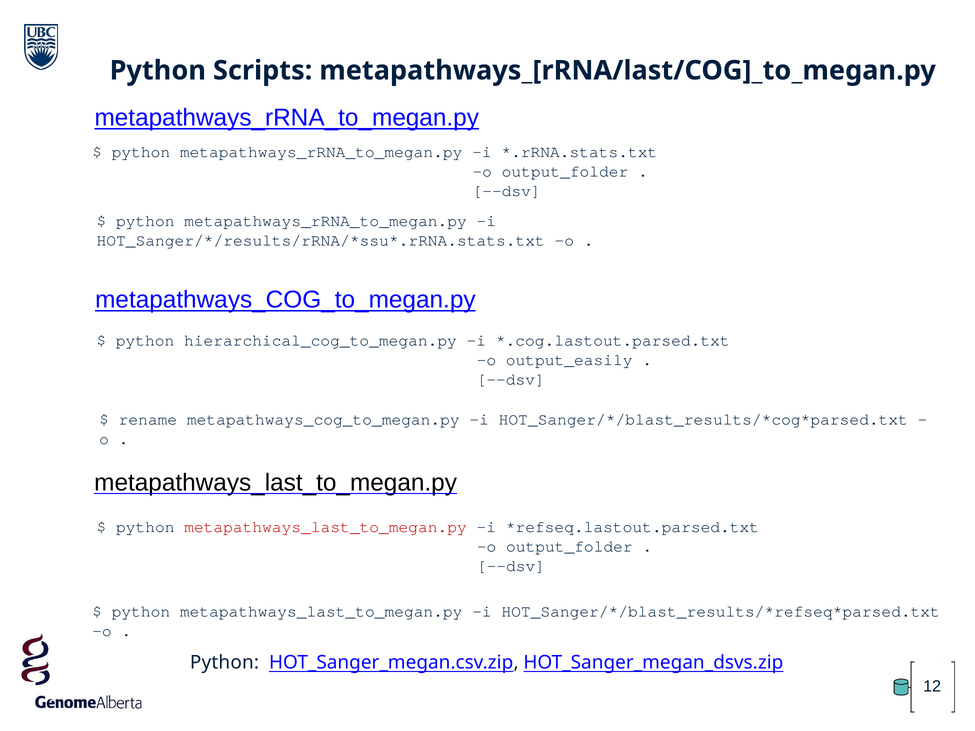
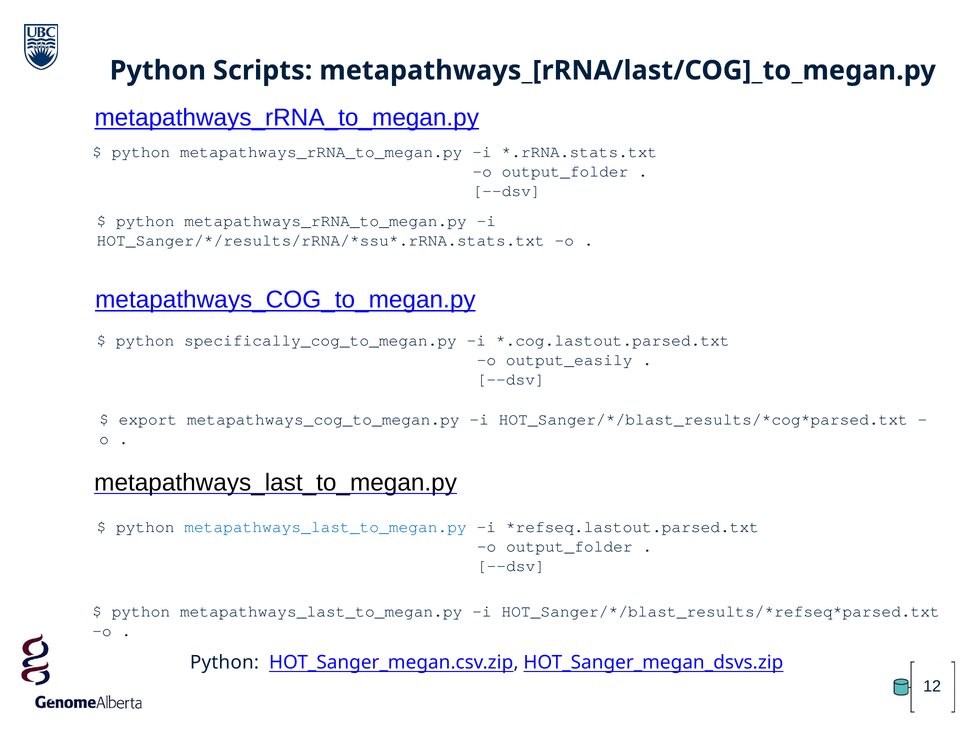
hierarchical_cog_to_megan.py: hierarchical_cog_to_megan.py -> specifically_cog_to_megan.py (320, 341)
rename: rename -> export (148, 419)
metapathways_last_to_megan.py colour: red -> blue (326, 527)
